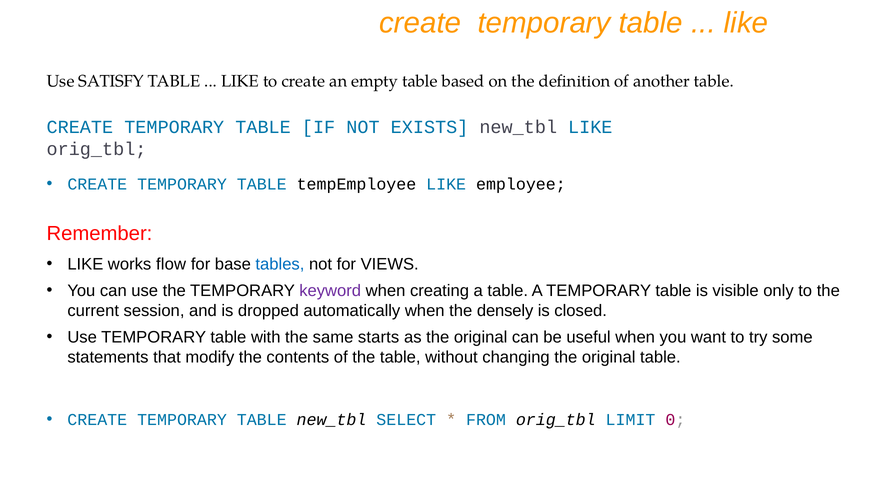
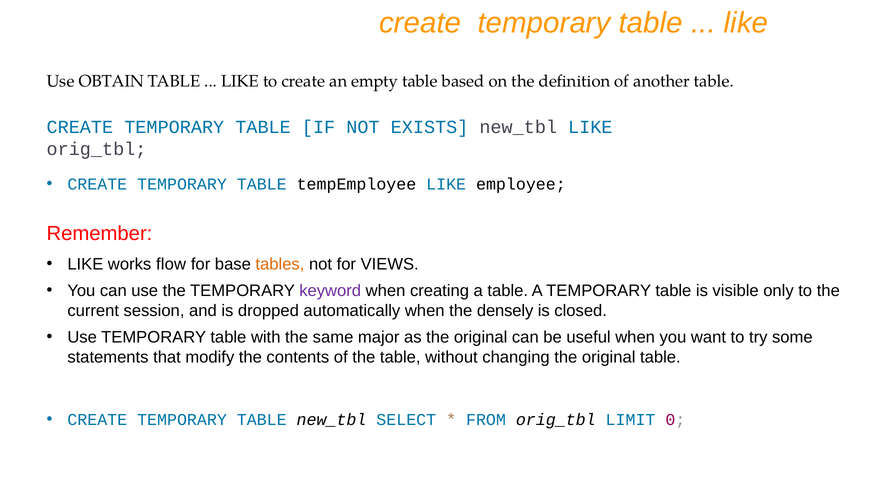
SATISFY: SATISFY -> OBTAIN (111, 81)
tables colour: blue -> orange (280, 264)
starts: starts -> major (379, 337)
